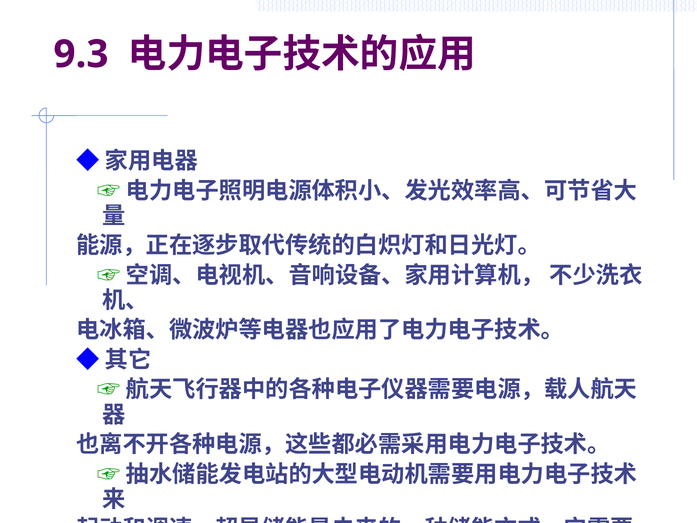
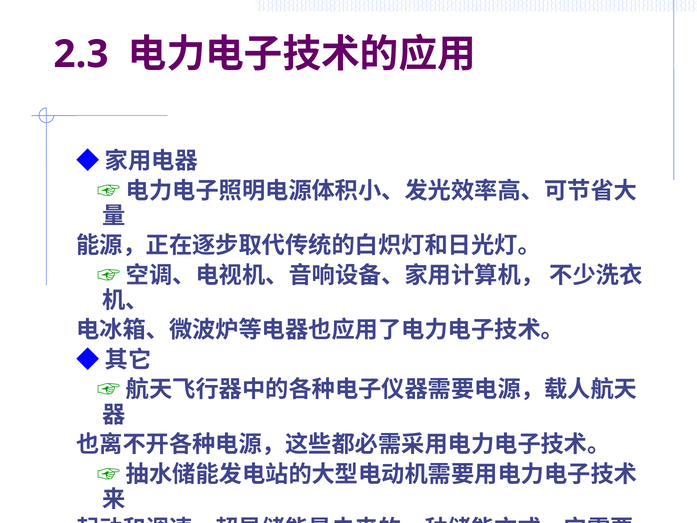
9.3: 9.3 -> 2.3 (81, 54)
